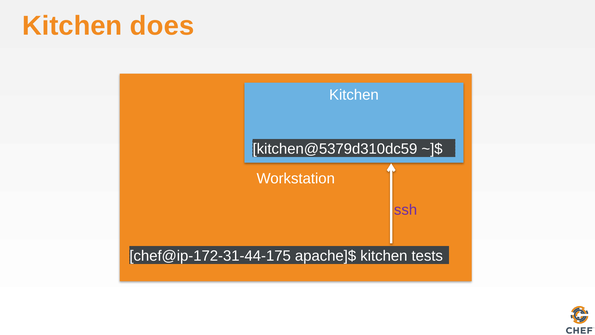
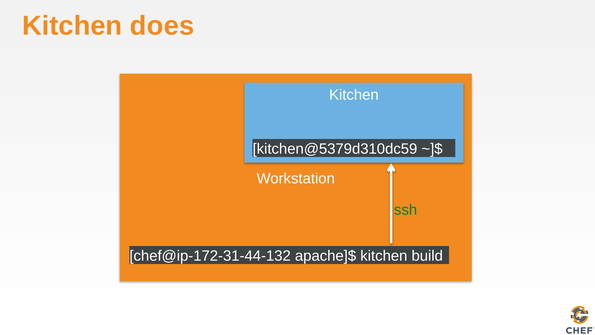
ssh colour: purple -> green (406, 210)
chef@ip-172-31-44-175: chef@ip-172-31-44-175 -> chef@ip-172-31-44-132 (210, 256)
tests: tests -> build (427, 256)
